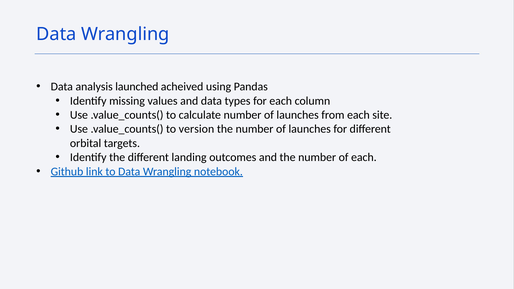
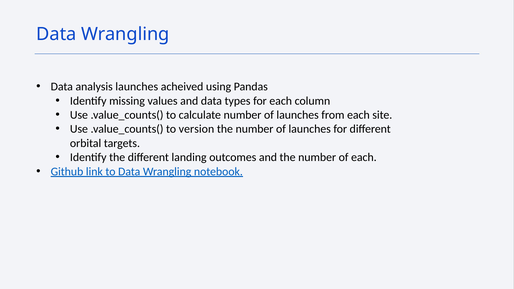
analysis launched: launched -> launches (137, 87)
